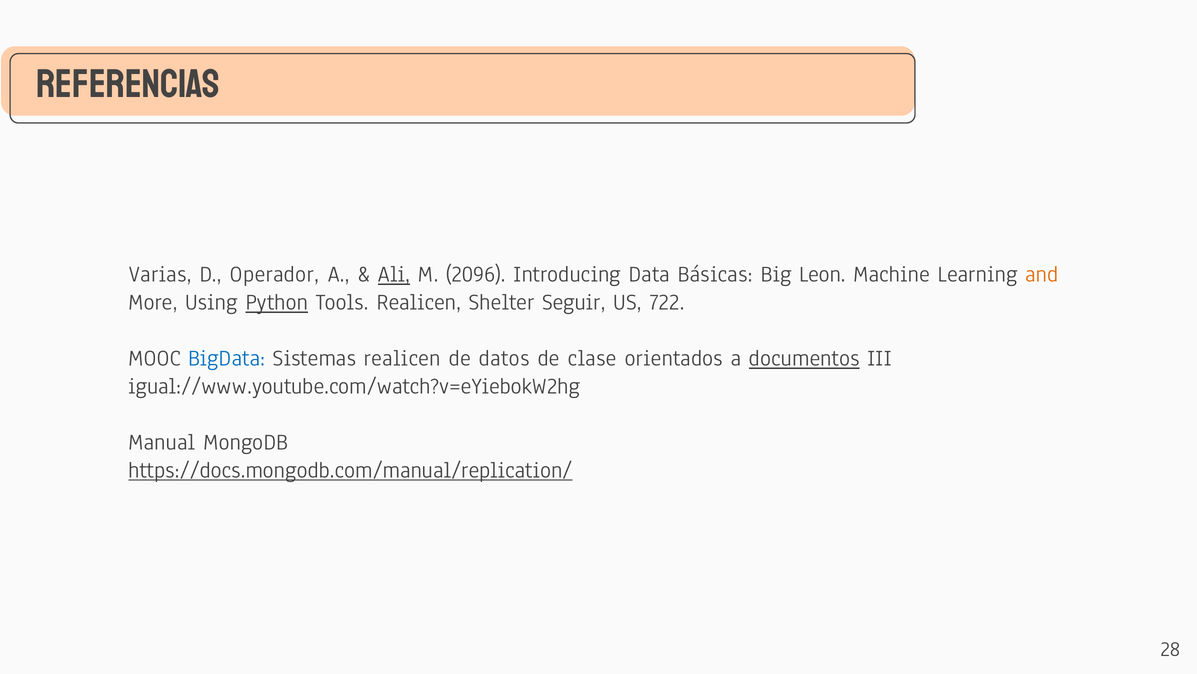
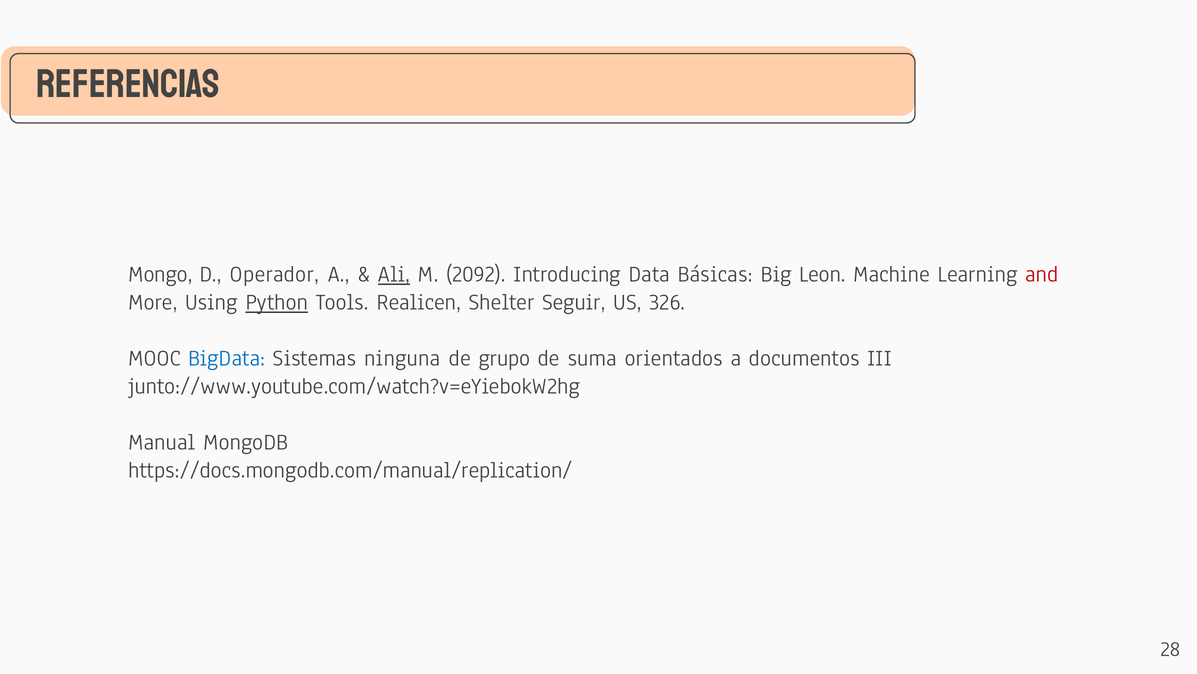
Varias: Varias -> Mongo (160, 274)
2096: 2096 -> 2092 (476, 274)
and colour: orange -> red (1042, 274)
722: 722 -> 326 (667, 302)
Sistemas realicen: realicen -> ninguna (402, 358)
datos: datos -> grupo (504, 358)
clase: clase -> suma (592, 358)
documentos underline: present -> none (804, 358)
igual://www.youtube.com/watch?v=eYiebokW2hg: igual://www.youtube.com/watch?v=eYiebokW2hg -> junto://www.youtube.com/watch?v=eYiebokW2hg (354, 386)
https://docs.mongodb.com/manual/replication/ underline: present -> none (350, 469)
